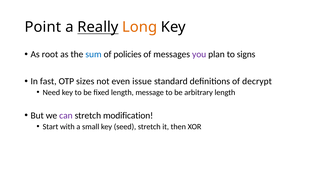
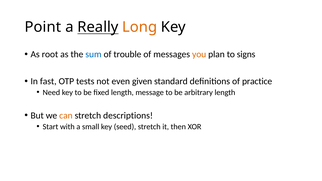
policies: policies -> trouble (127, 54)
you colour: purple -> orange (199, 54)
sizes: sizes -> tests (85, 81)
issue: issue -> given (142, 81)
decrypt: decrypt -> practice (257, 81)
can colour: purple -> orange (66, 116)
modification: modification -> descriptions (128, 116)
